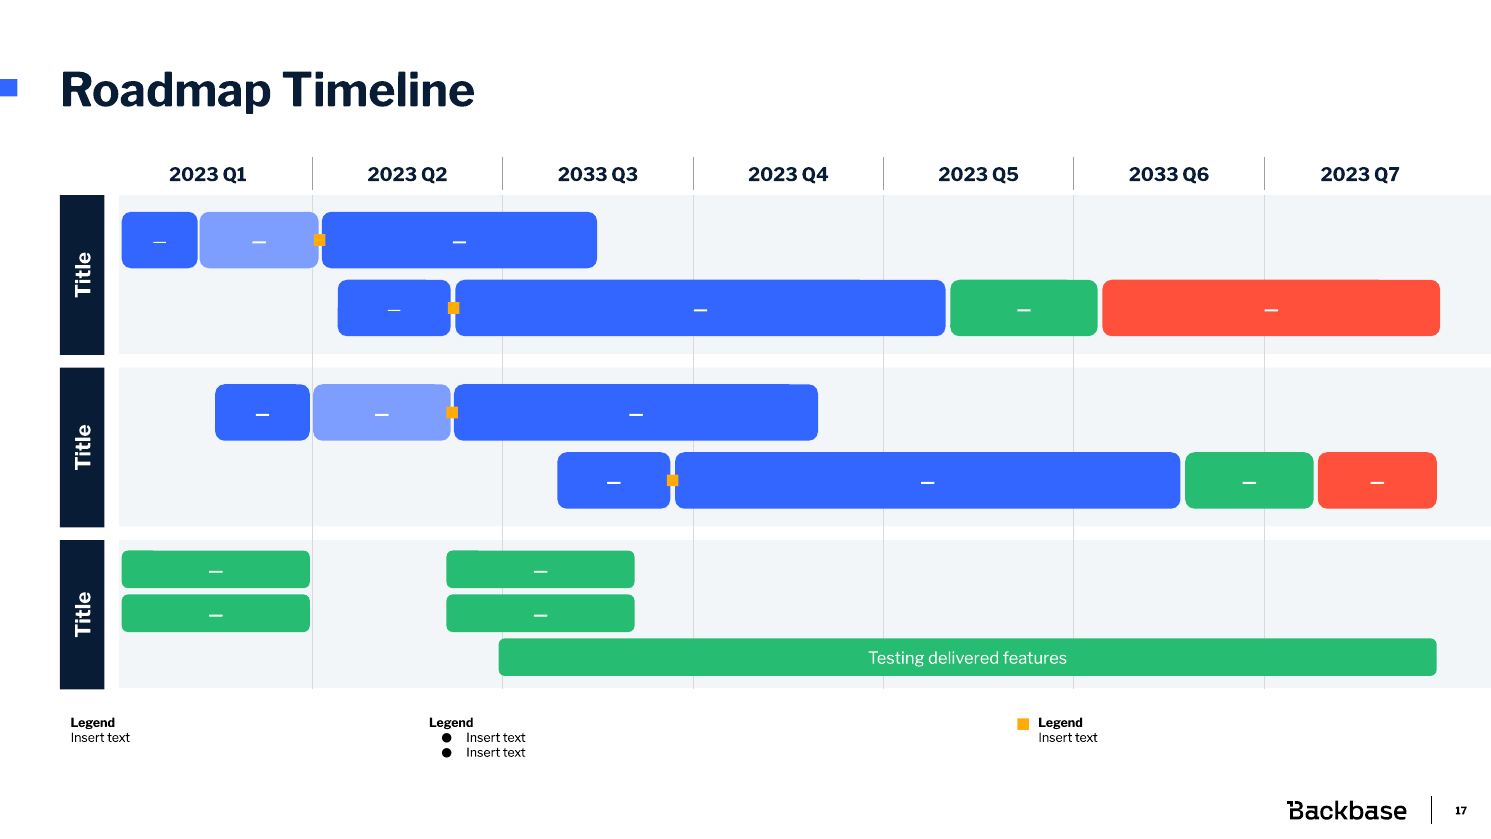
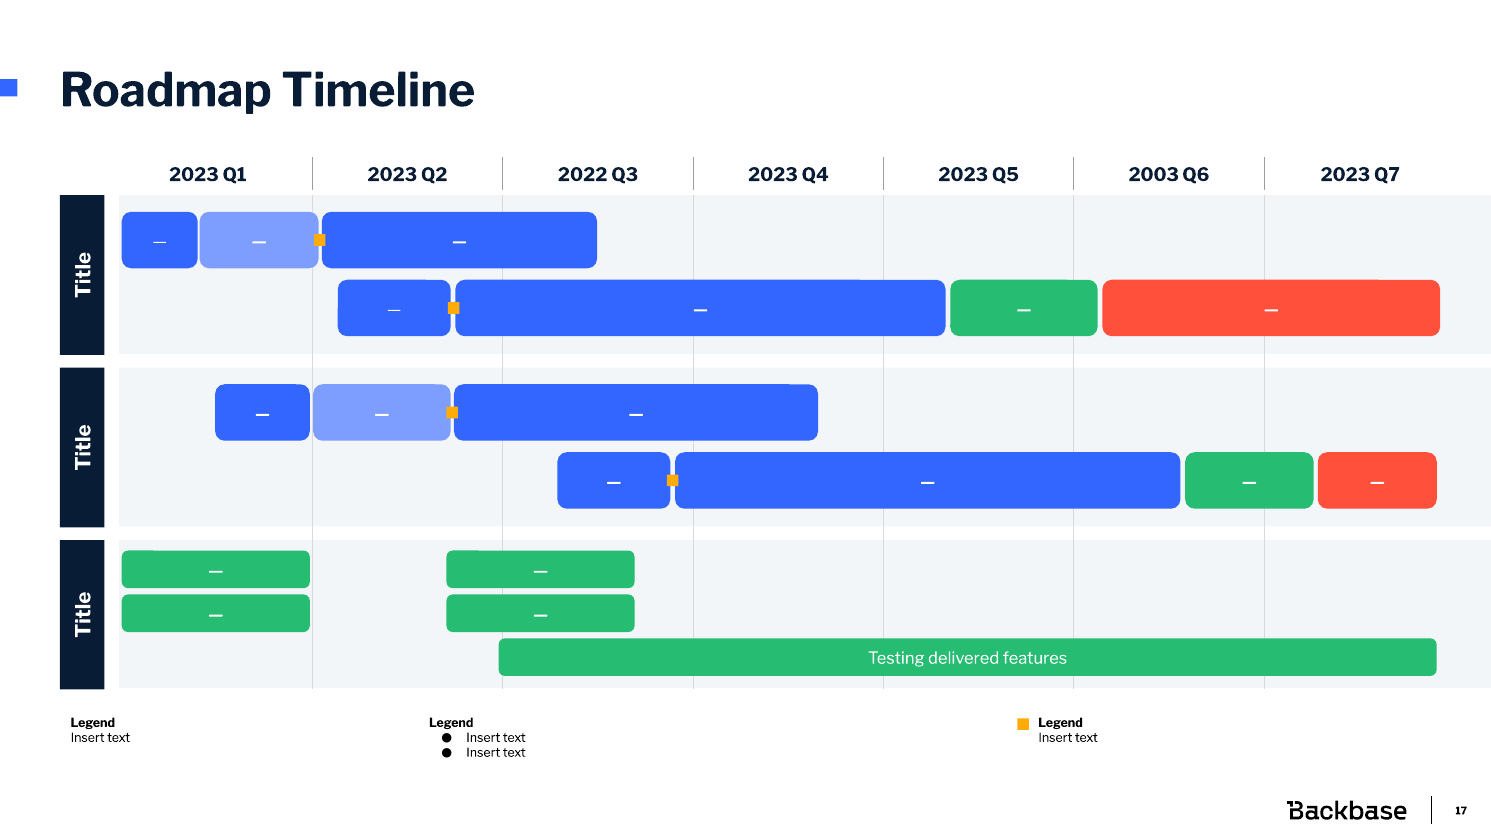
Q2 2033: 2033 -> 2022 (583, 175)
Q5 2033: 2033 -> 2003 (1154, 175)
